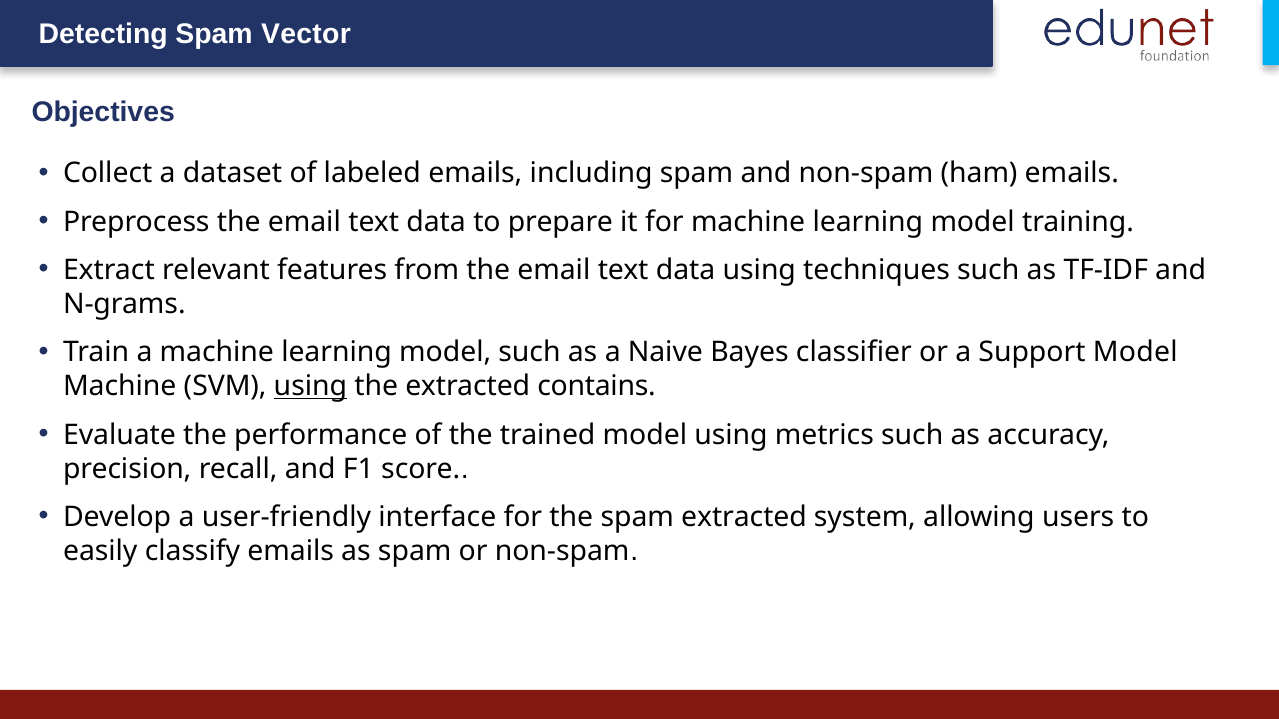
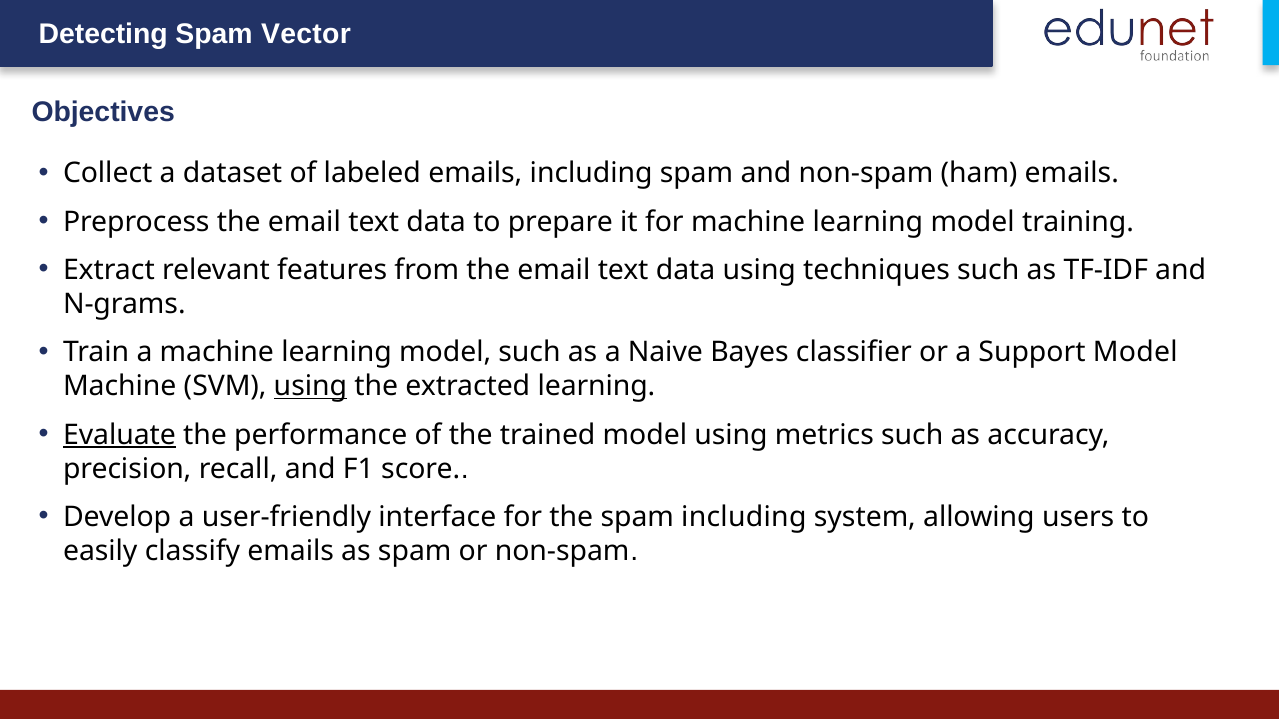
extracted contains: contains -> learning (596, 387)
Evaluate underline: none -> present (119, 435)
spam extracted: extracted -> including (744, 517)
